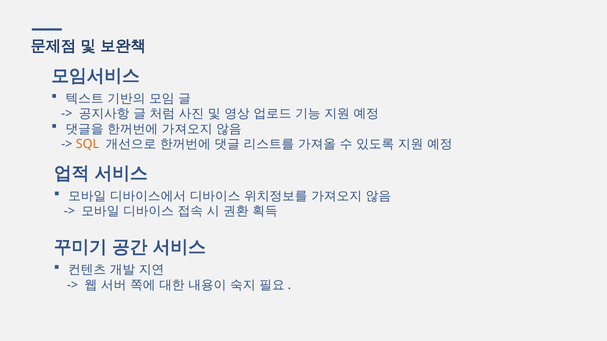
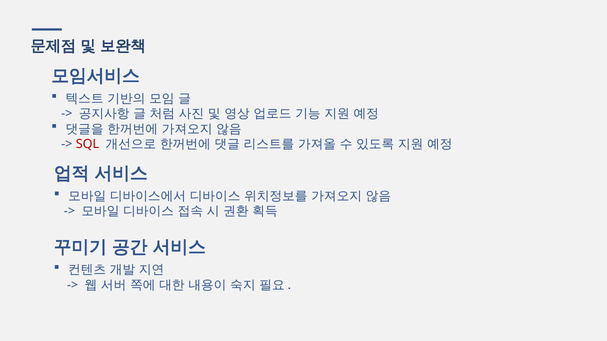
SQL colour: orange -> red (88, 144)
